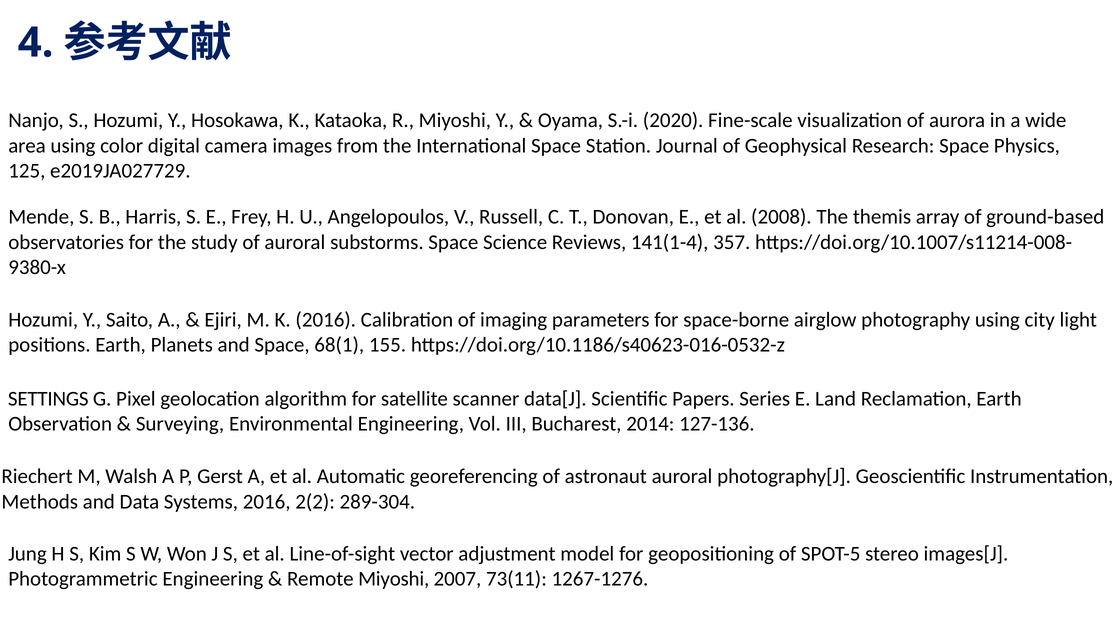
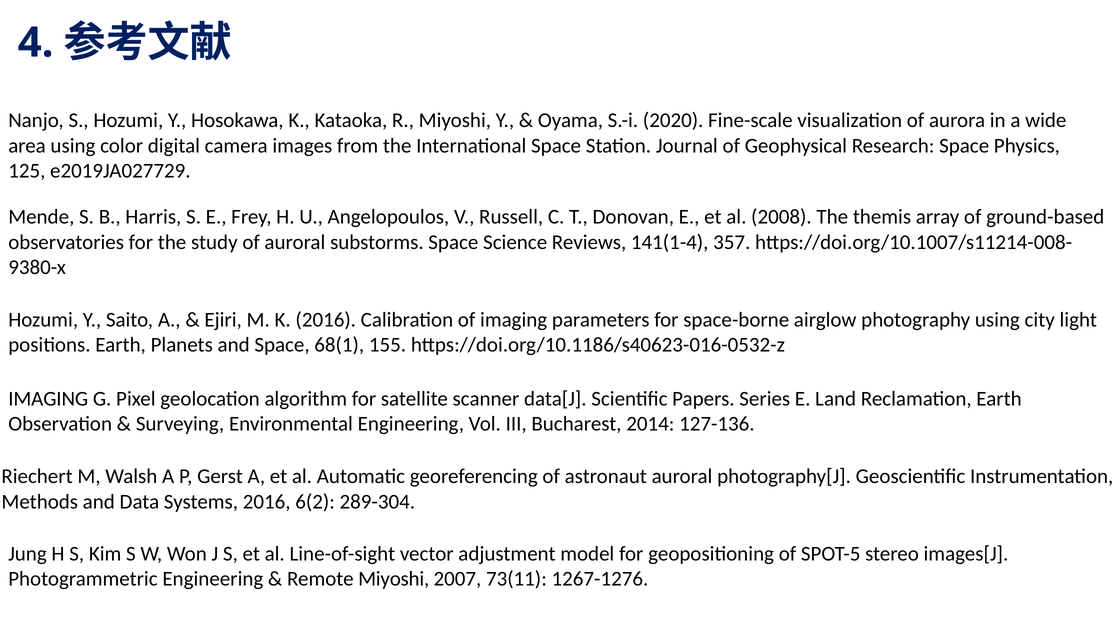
SETTINGS: SETTINGS -> IMAGING (48, 399)
2(2: 2(2 -> 6(2 (315, 502)
